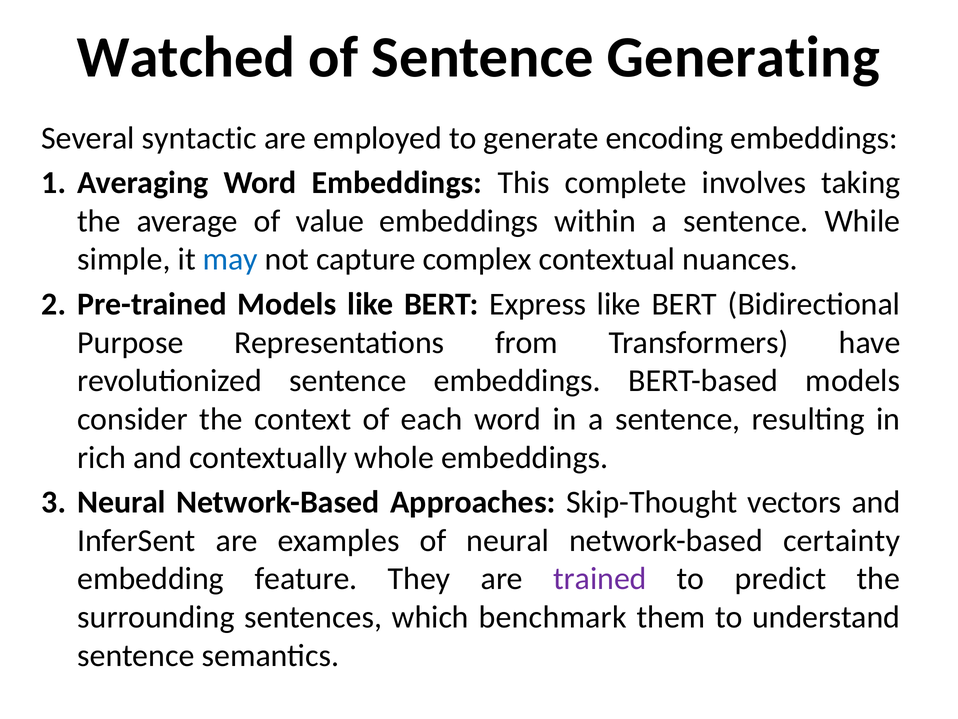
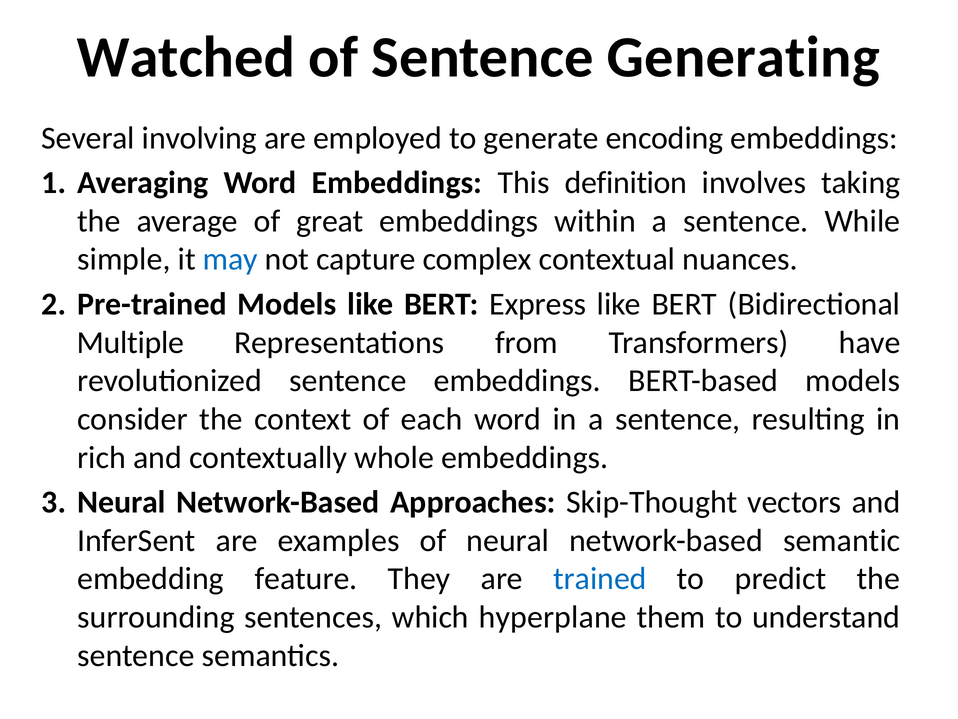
syntactic: syntactic -> involving (199, 138)
complete: complete -> definition (626, 183)
value: value -> great (330, 221)
Purpose: Purpose -> Multiple (131, 342)
certainty: certainty -> semantic (842, 540)
trained colour: purple -> blue (600, 579)
benchmark: benchmark -> hyperplane (553, 617)
